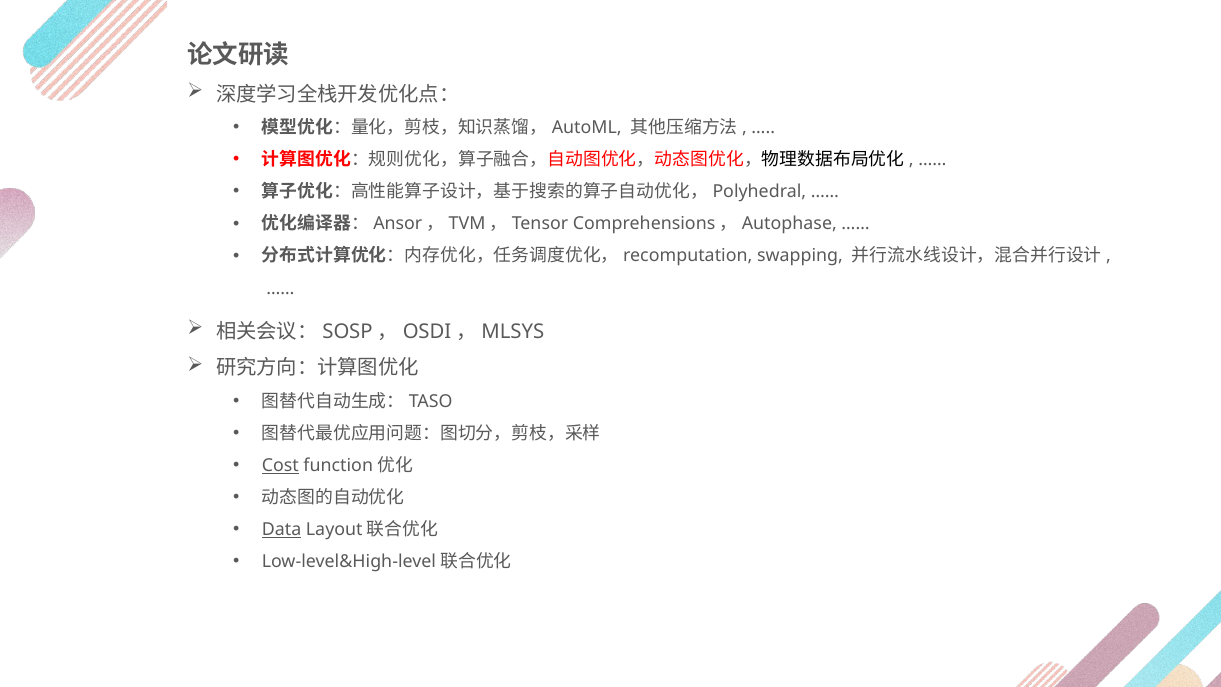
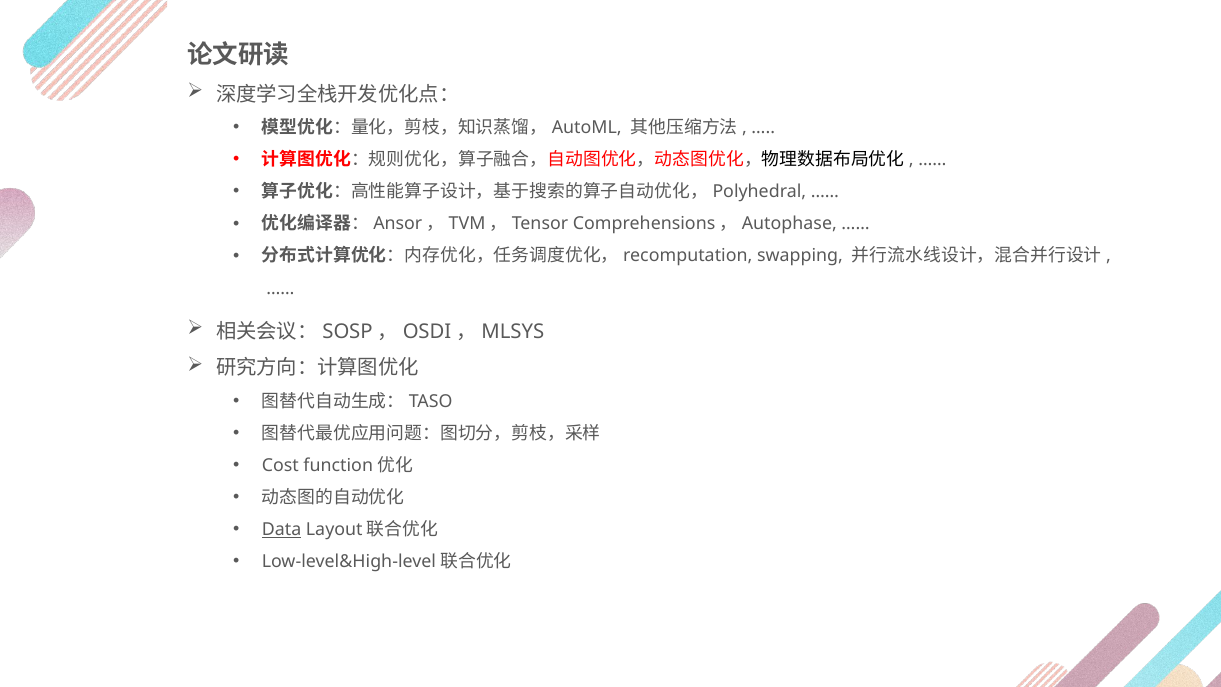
Cost underline: present -> none (280, 466)
